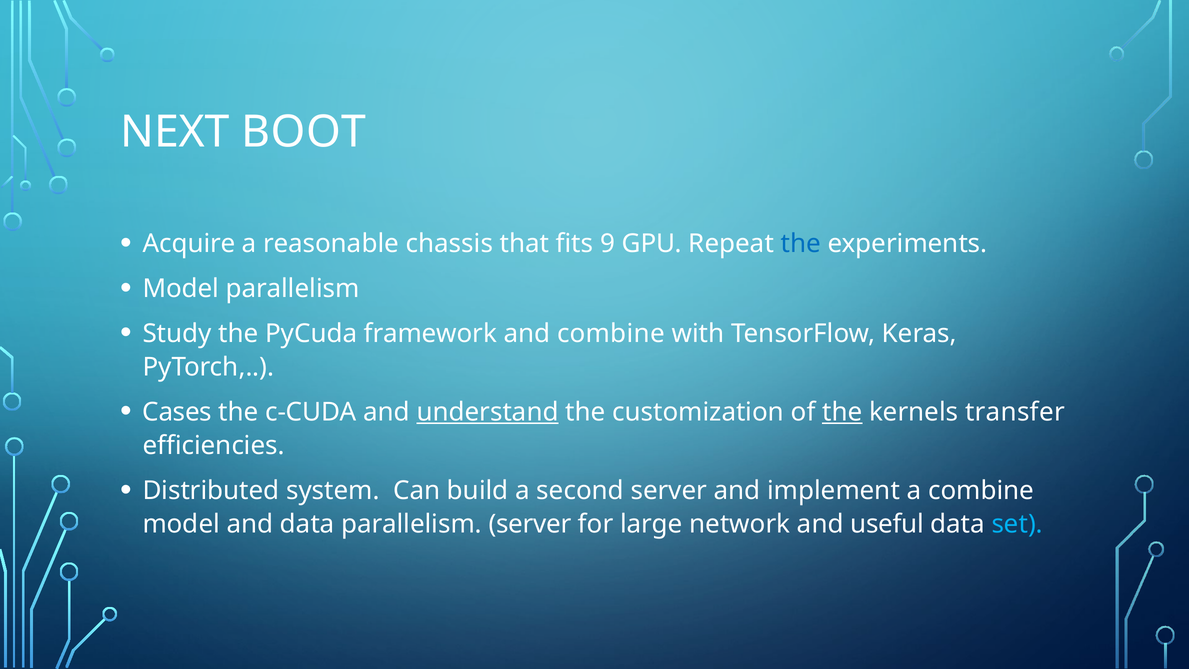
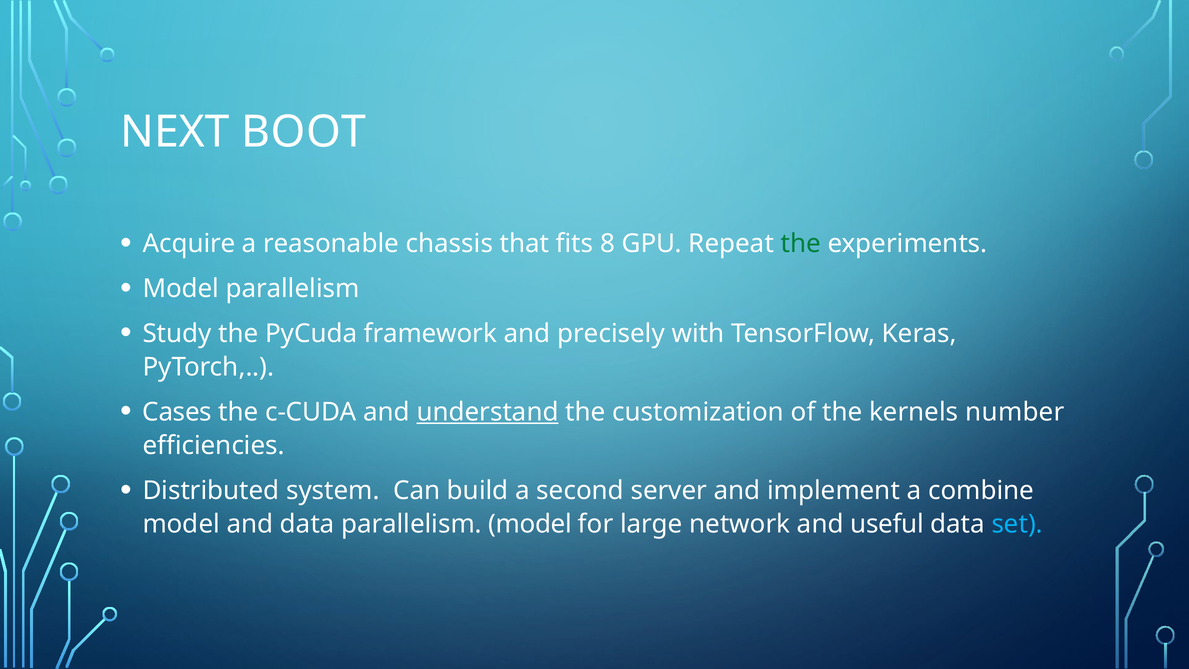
9: 9 -> 8 (608, 244)
the colour: blue -> green (801, 244)
and combine: combine -> precisely (611, 333)
the underline: present -> none (842, 412)
transfer: transfer -> number (1015, 412)
parallelism server: server -> model (530, 524)
